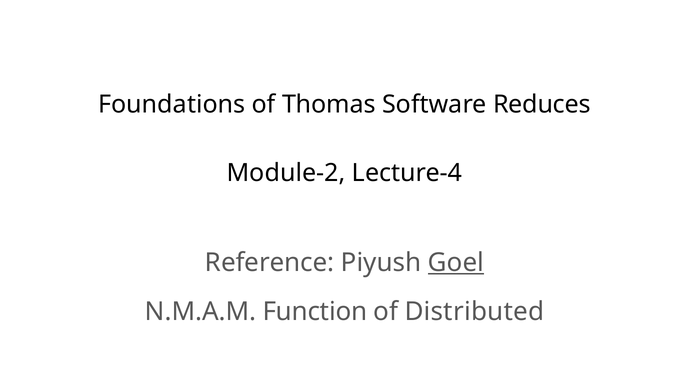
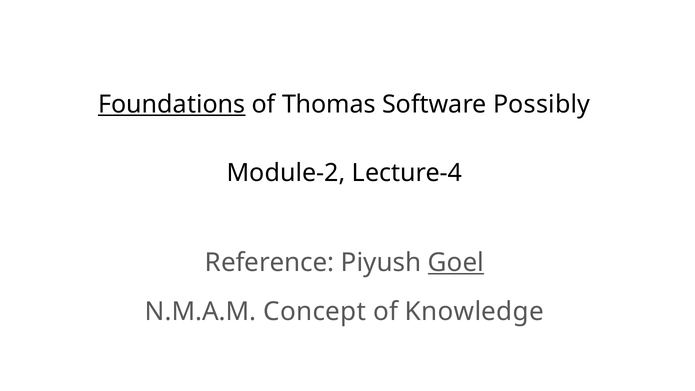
Foundations underline: none -> present (172, 104)
Reduces: Reduces -> Possibly (542, 104)
Function: Function -> Concept (315, 311)
Distributed: Distributed -> Knowledge (474, 311)
